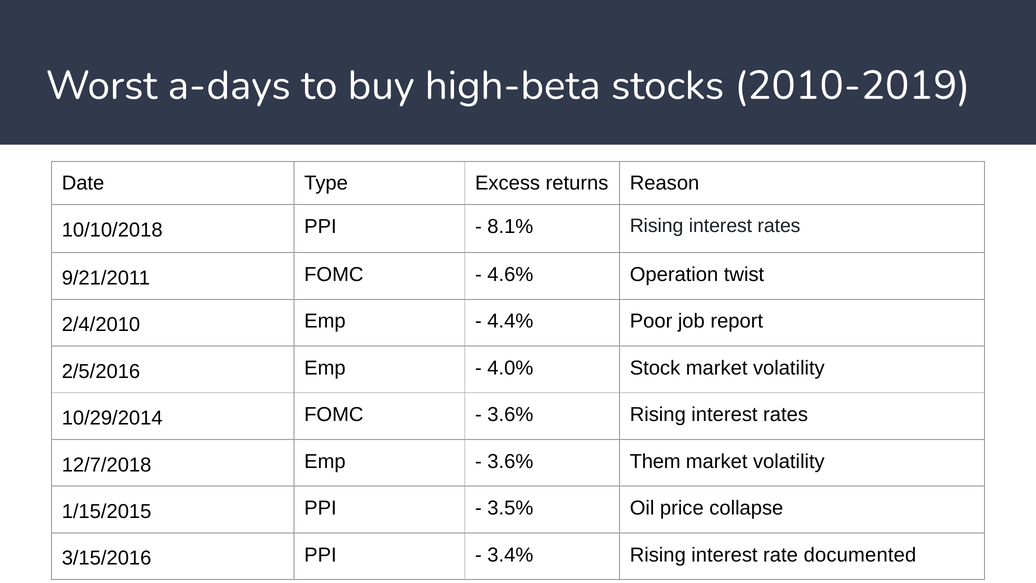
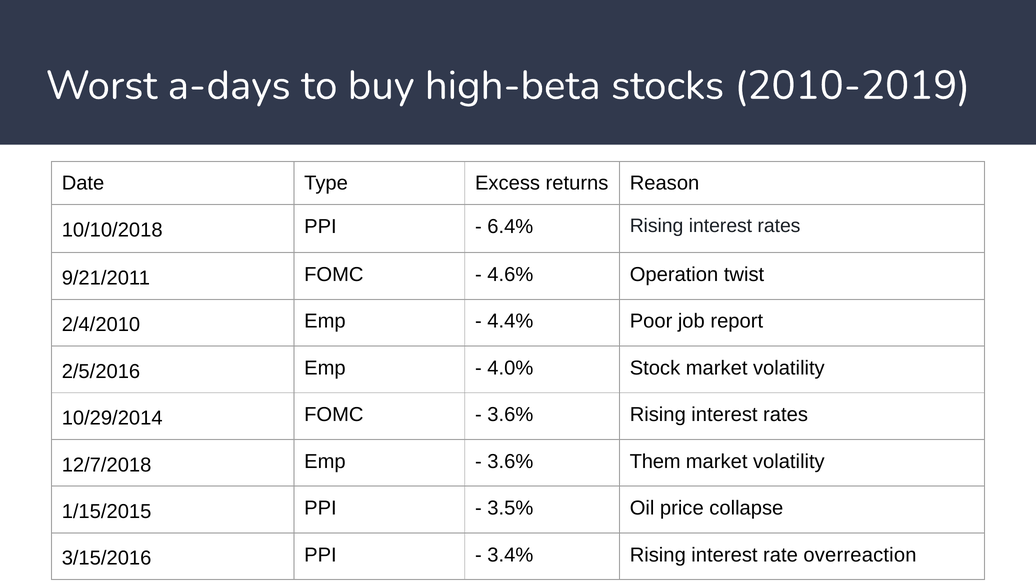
8.1%: 8.1% -> 6.4% (510, 227)
documented: documented -> overreaction (860, 555)
